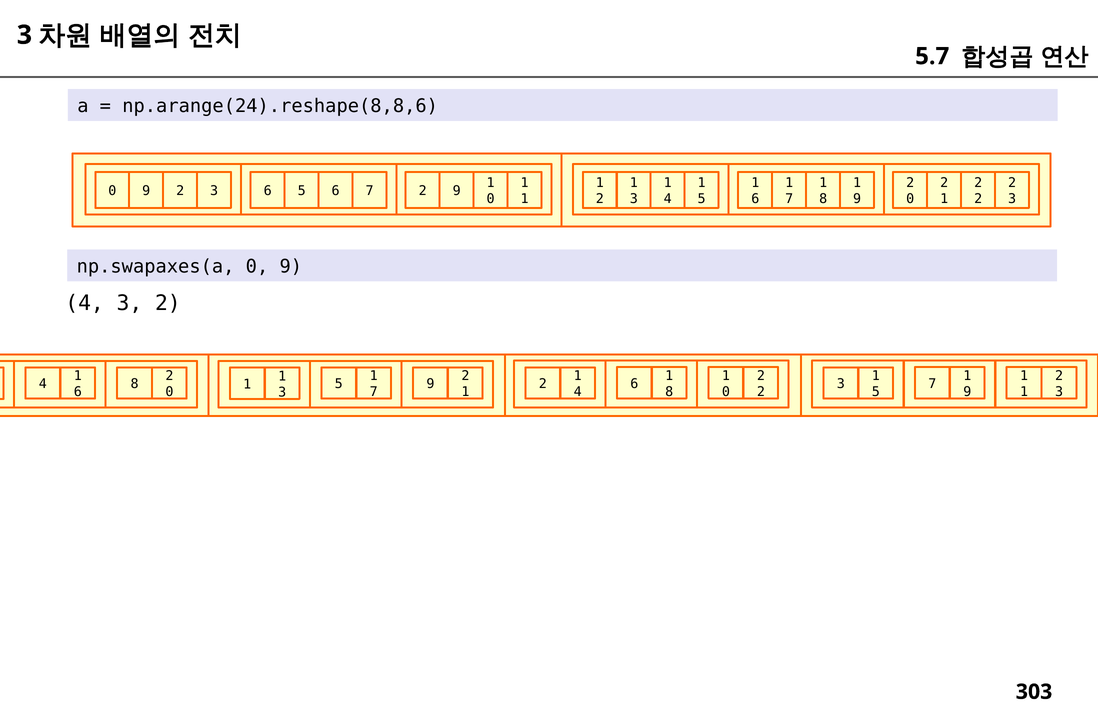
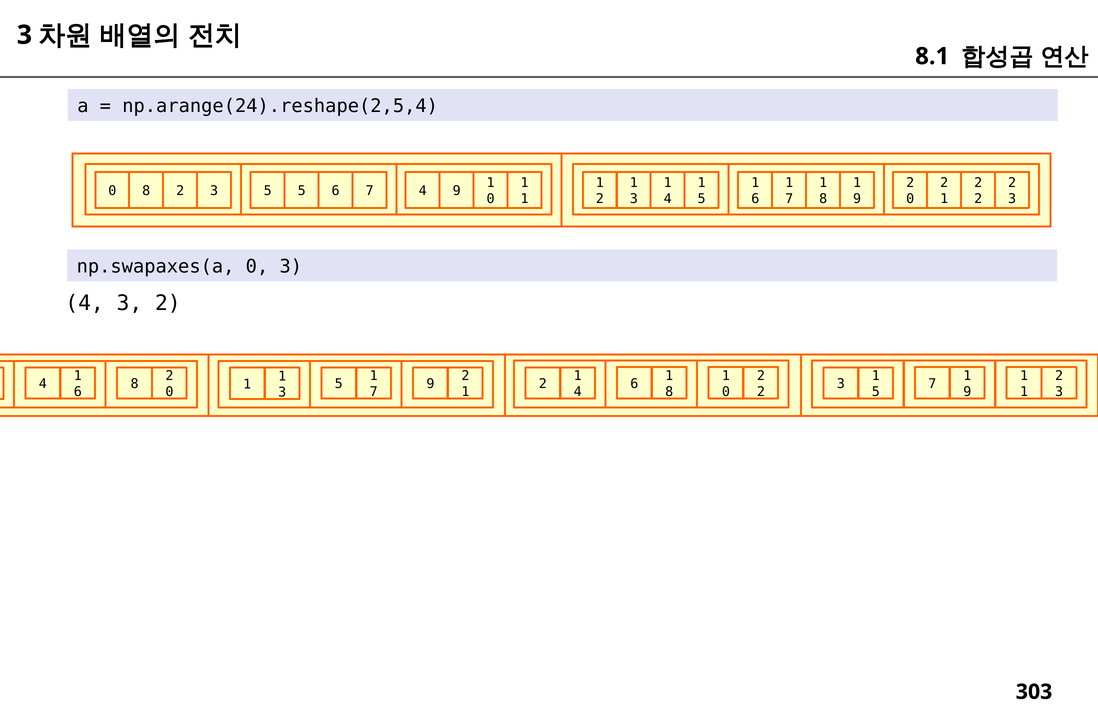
5.7: 5.7 -> 8.1 (932, 56)
np.arange(24).reshape(8,8,6: np.arange(24).reshape(8,8,6 -> np.arange(24).reshape(2,5,4 (280, 106)
9: 9 -> 8 (146, 191)
2 3 6: 6 -> 5 (268, 191)
7 2: 2 -> 4 (423, 191)
np.swapaxes(a 0 9: 9 -> 3 (291, 267)
